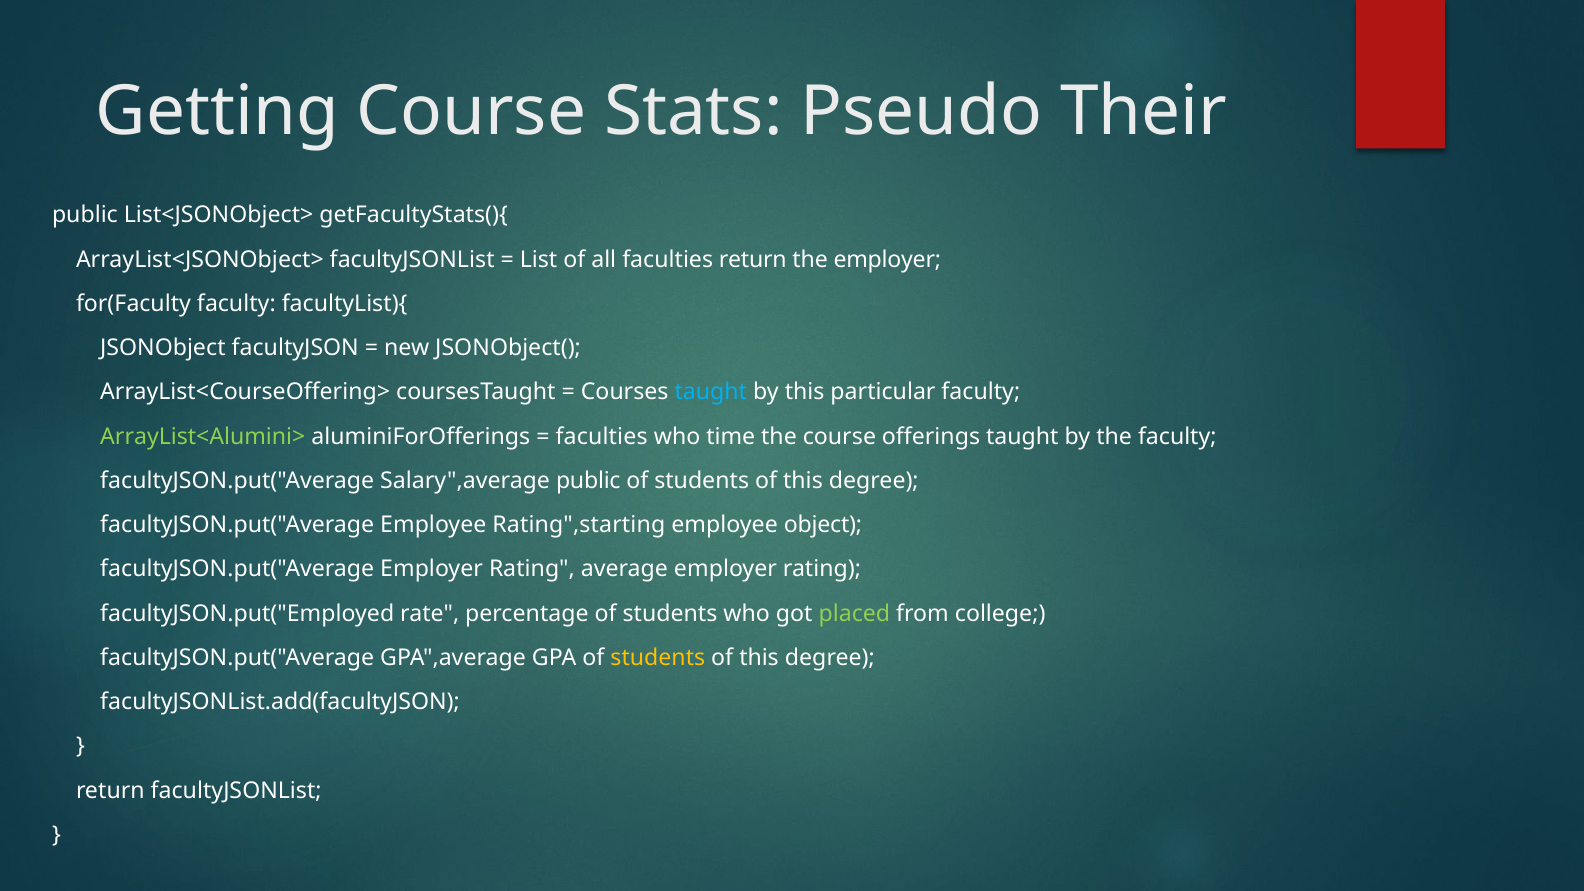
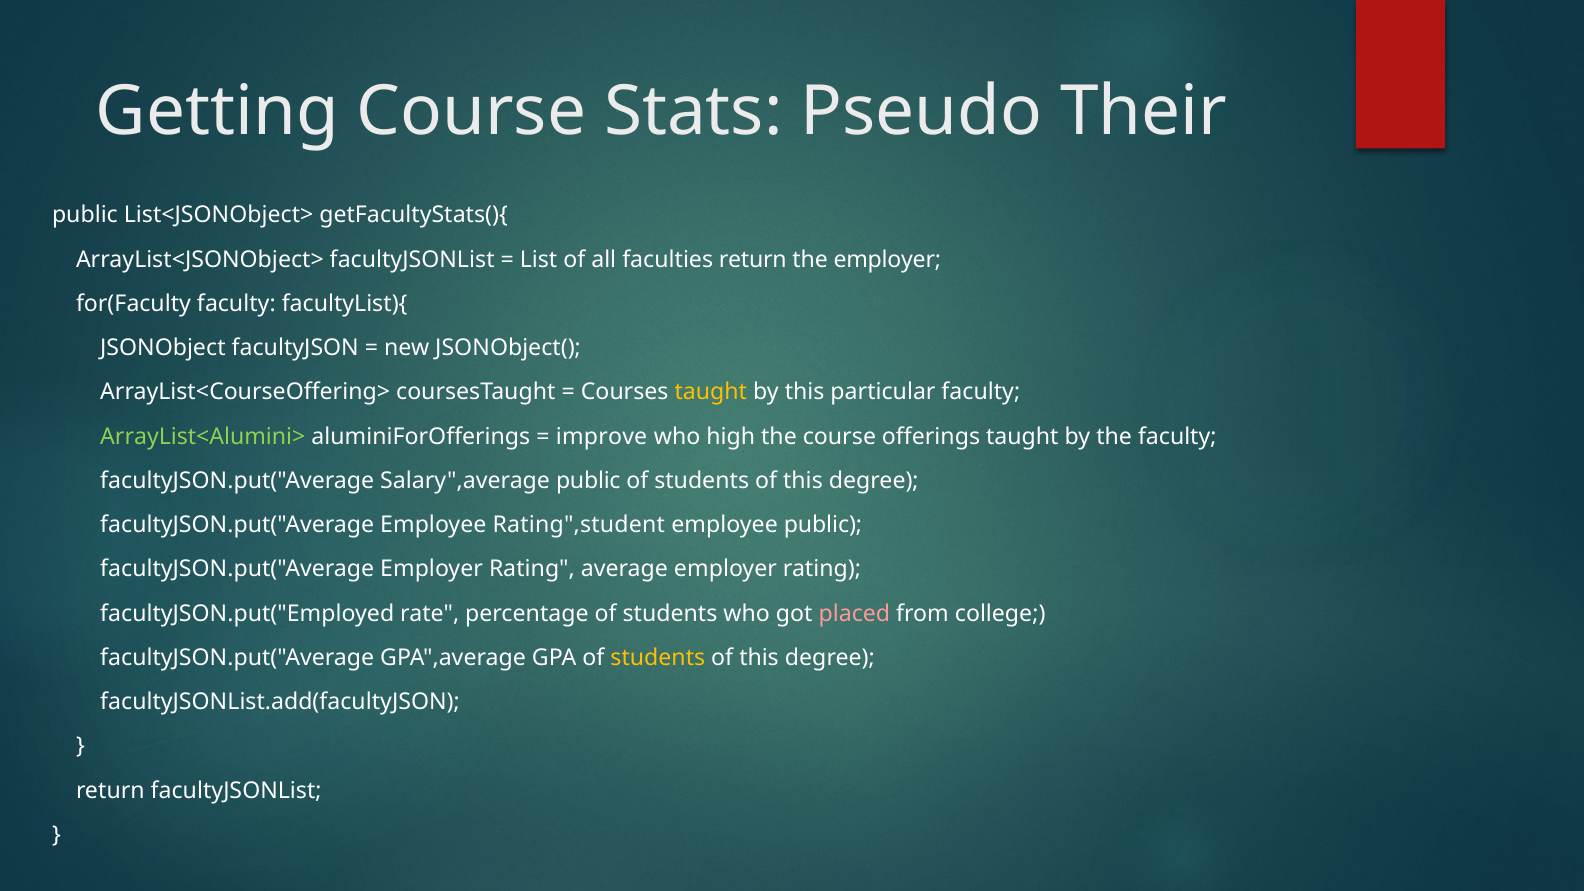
taught colour: light blue -> yellow (711, 392)
faculties: faculties -> improve (602, 436)
time: time -> high (731, 436)
Rating",starting: Rating",starting -> Rating",student (579, 525)
employee object: object -> public (823, 525)
placed colour: light green -> pink (854, 613)
